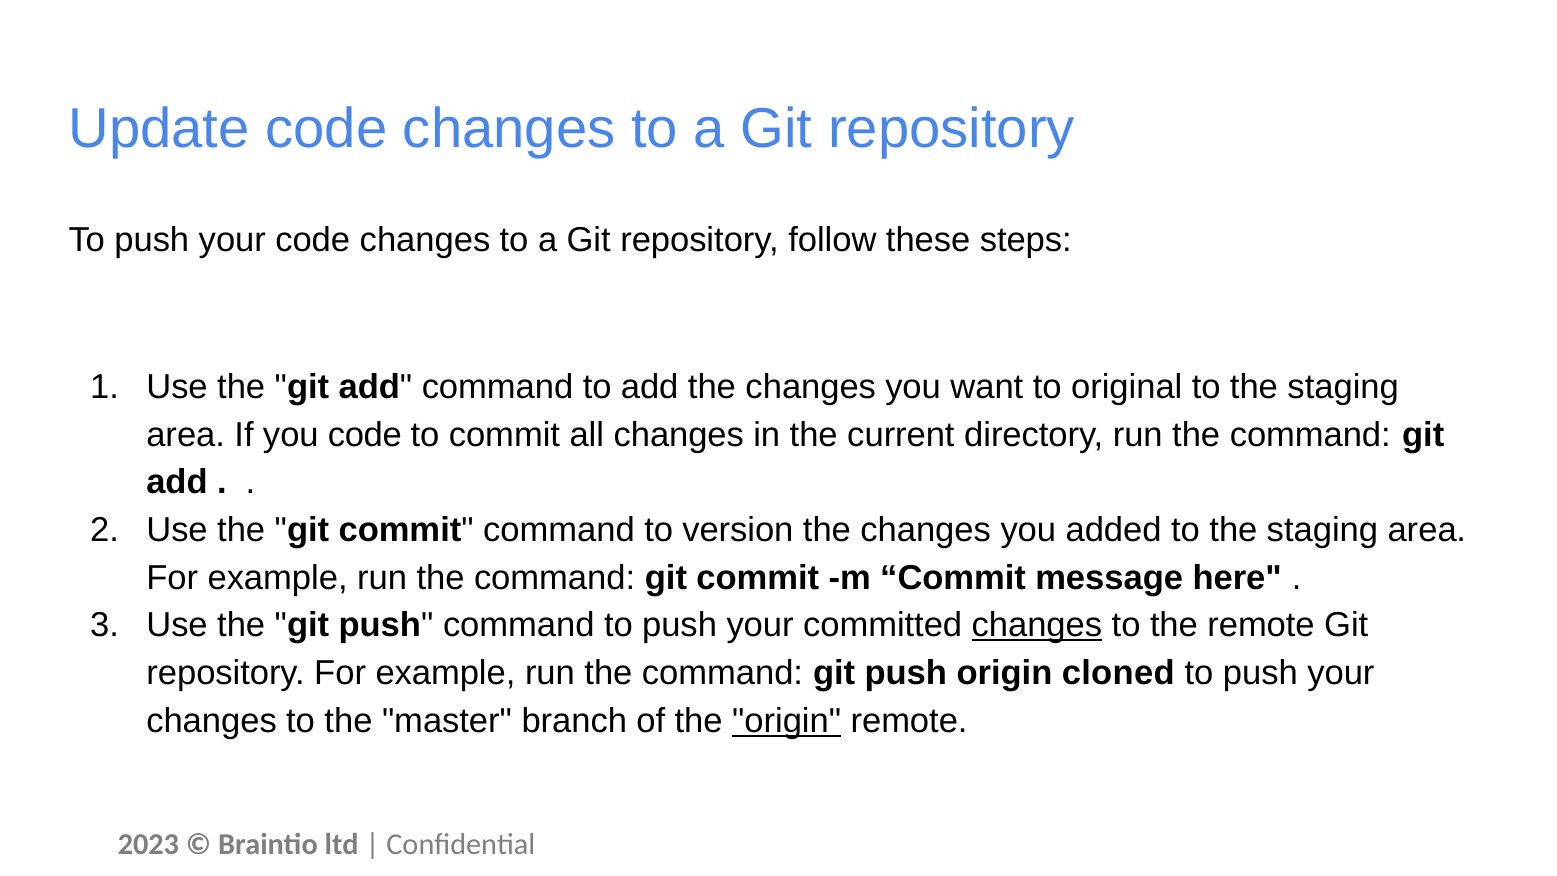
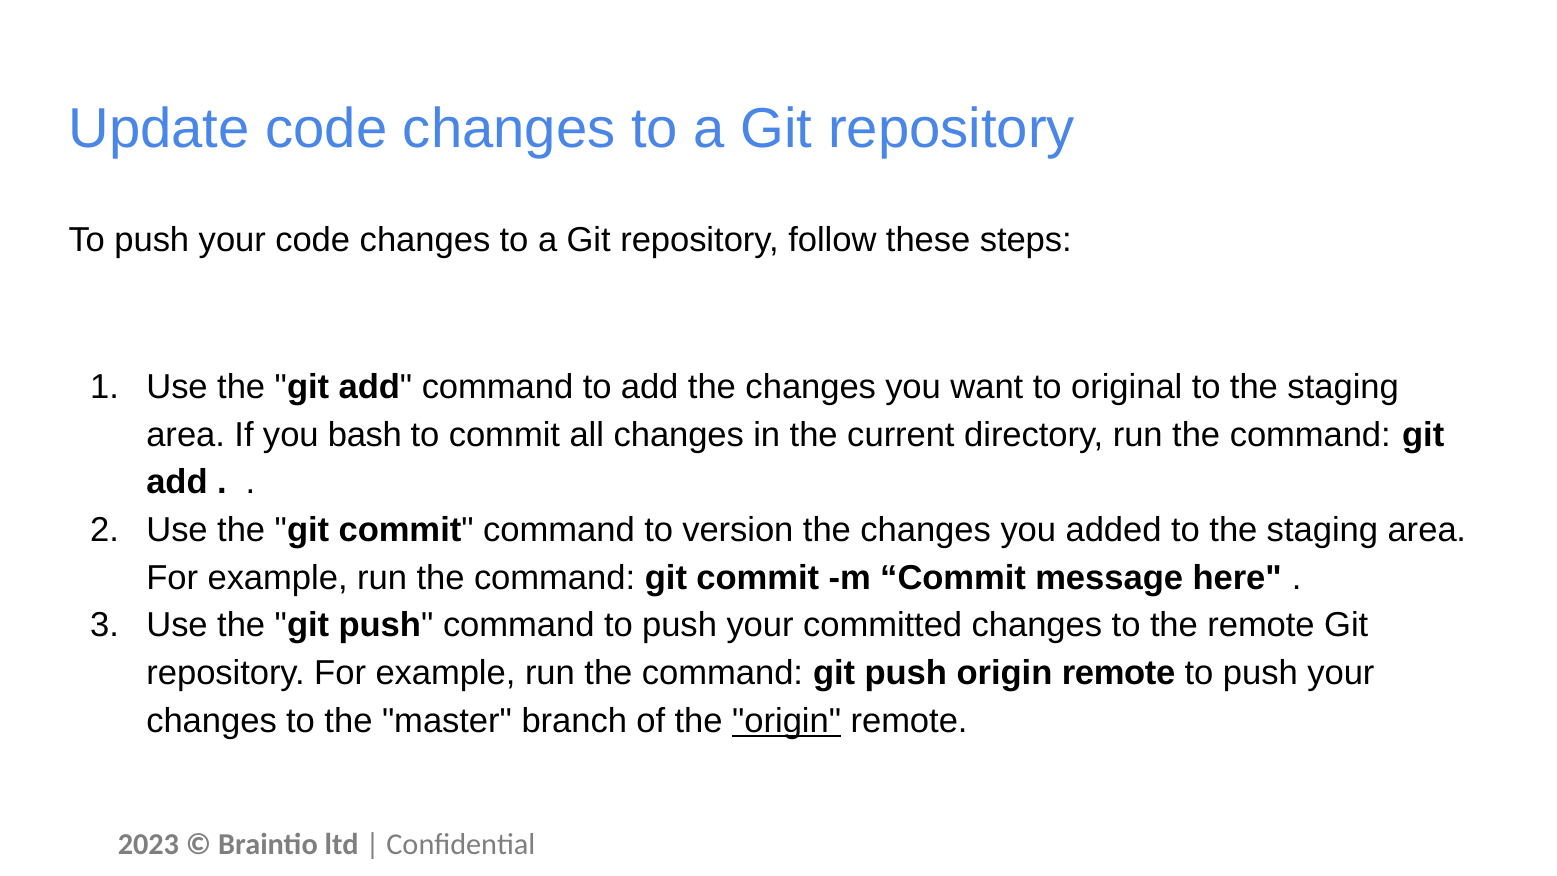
you code: code -> bash (365, 435)
changes underline: present -> none (1037, 625)
push origin cloned: cloned -> remote (1119, 673)
